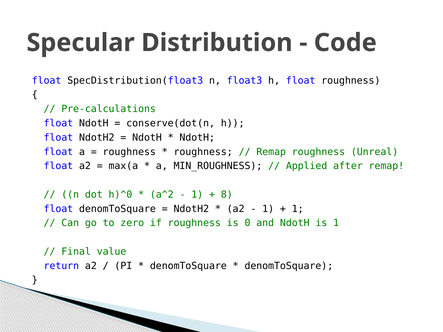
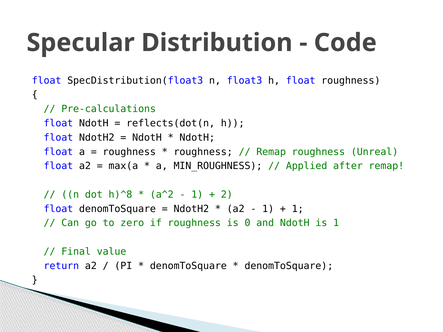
conserve(dot(n: conserve(dot(n -> reflects(dot(n (171, 123)
h)^0: h)^0 -> h)^8 (120, 195)
8: 8 -> 2 (227, 195)
